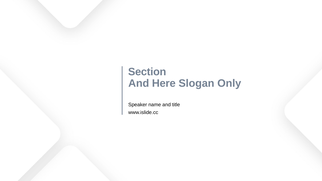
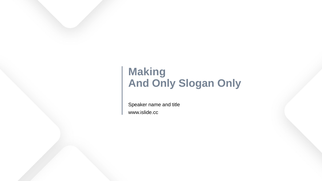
Section: Section -> Making (147, 72)
And Here: Here -> Only (164, 83)
